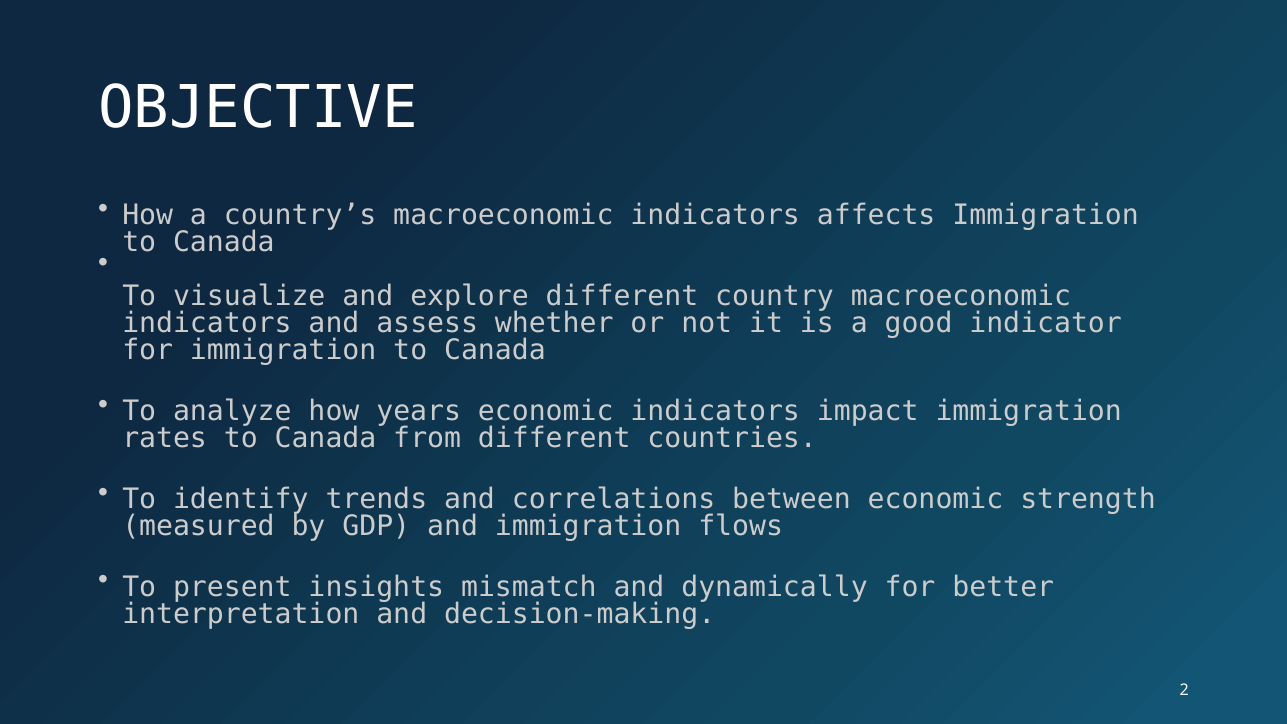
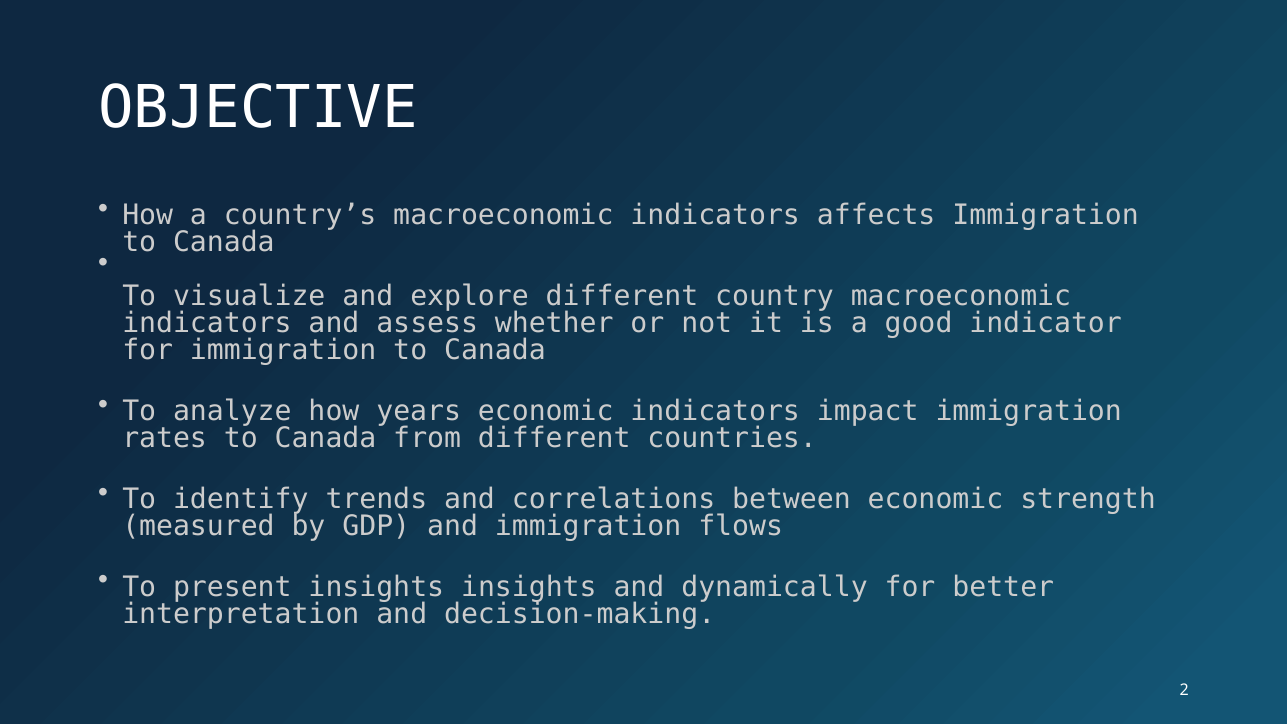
insights mismatch: mismatch -> insights (529, 587)
